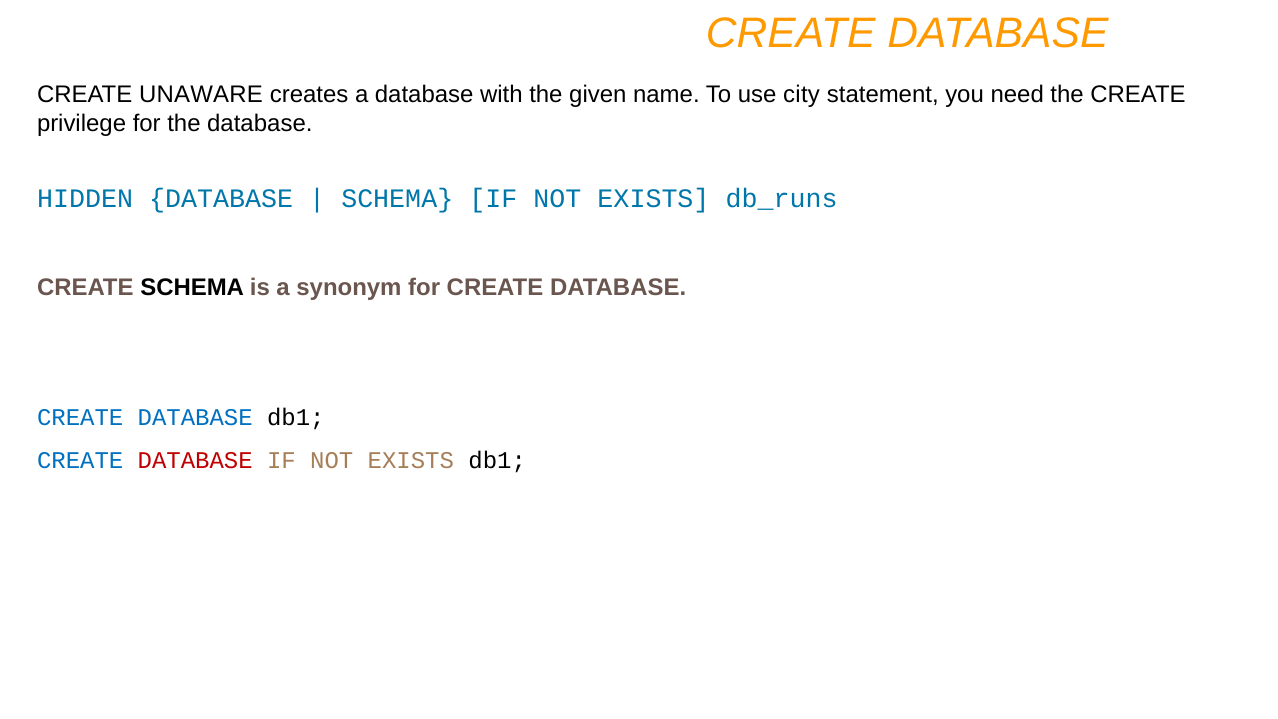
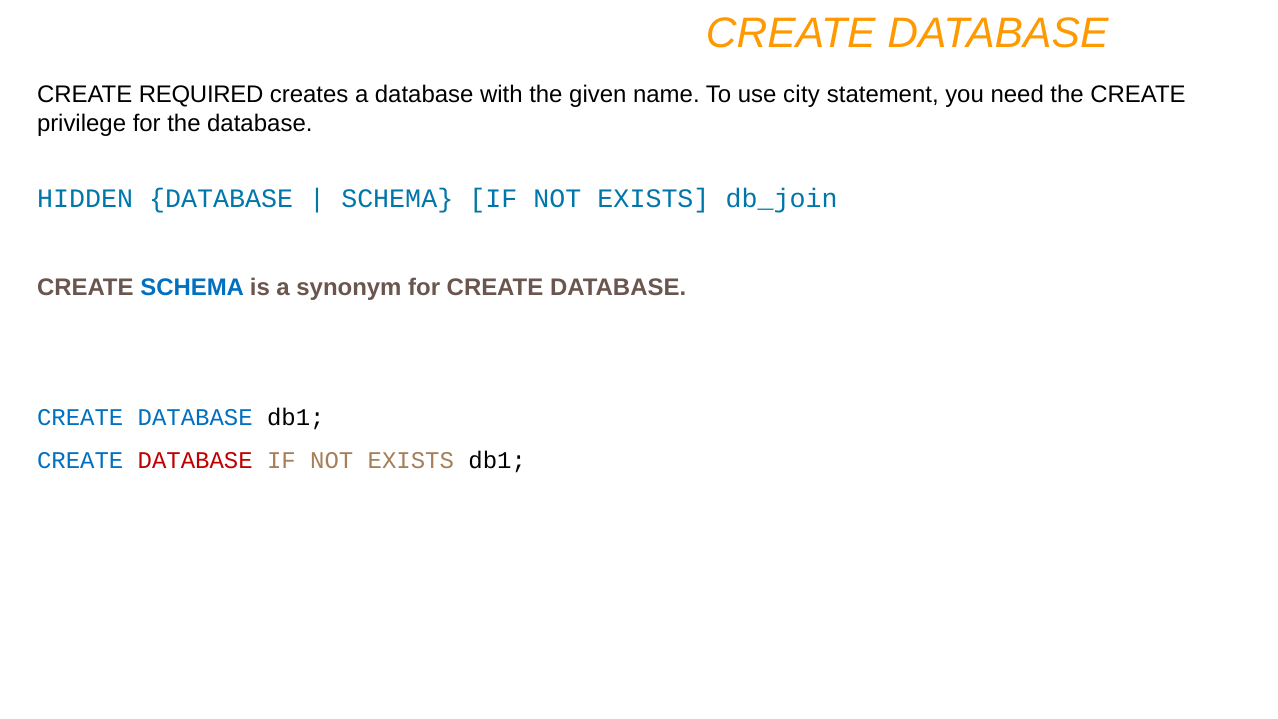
UNAWARE: UNAWARE -> REQUIRED (201, 94)
db_runs: db_runs -> db_join (782, 199)
SCHEMA colour: black -> blue (192, 288)
